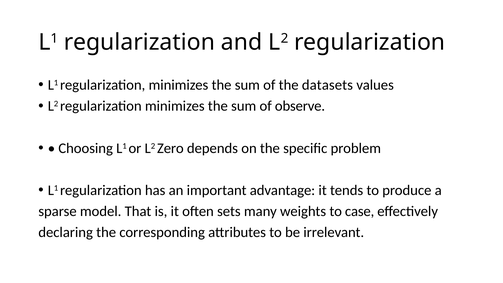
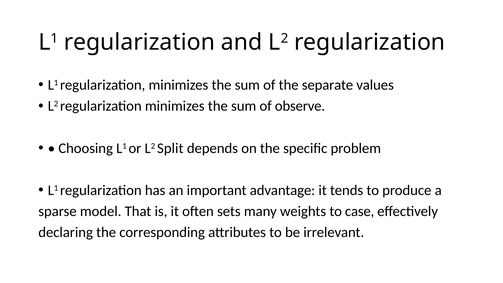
datasets: datasets -> separate (328, 85)
Zero: Zero -> Split (170, 148)
